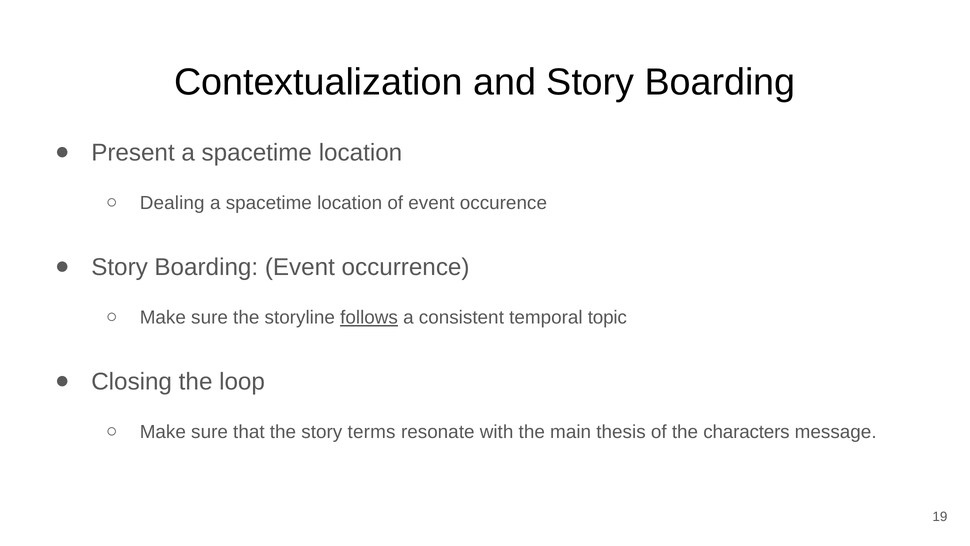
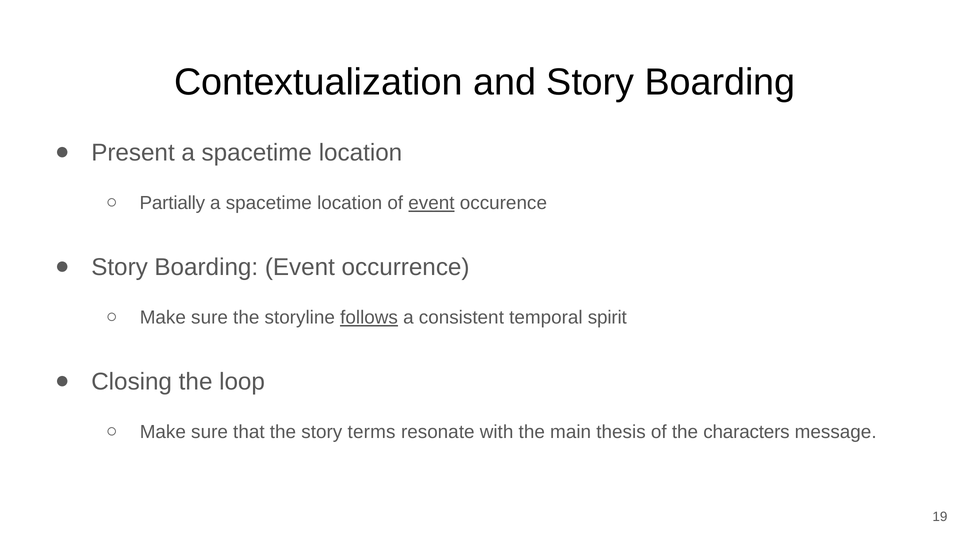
Dealing: Dealing -> Partially (172, 203)
event underline: none -> present (431, 203)
topic: topic -> spirit (607, 317)
